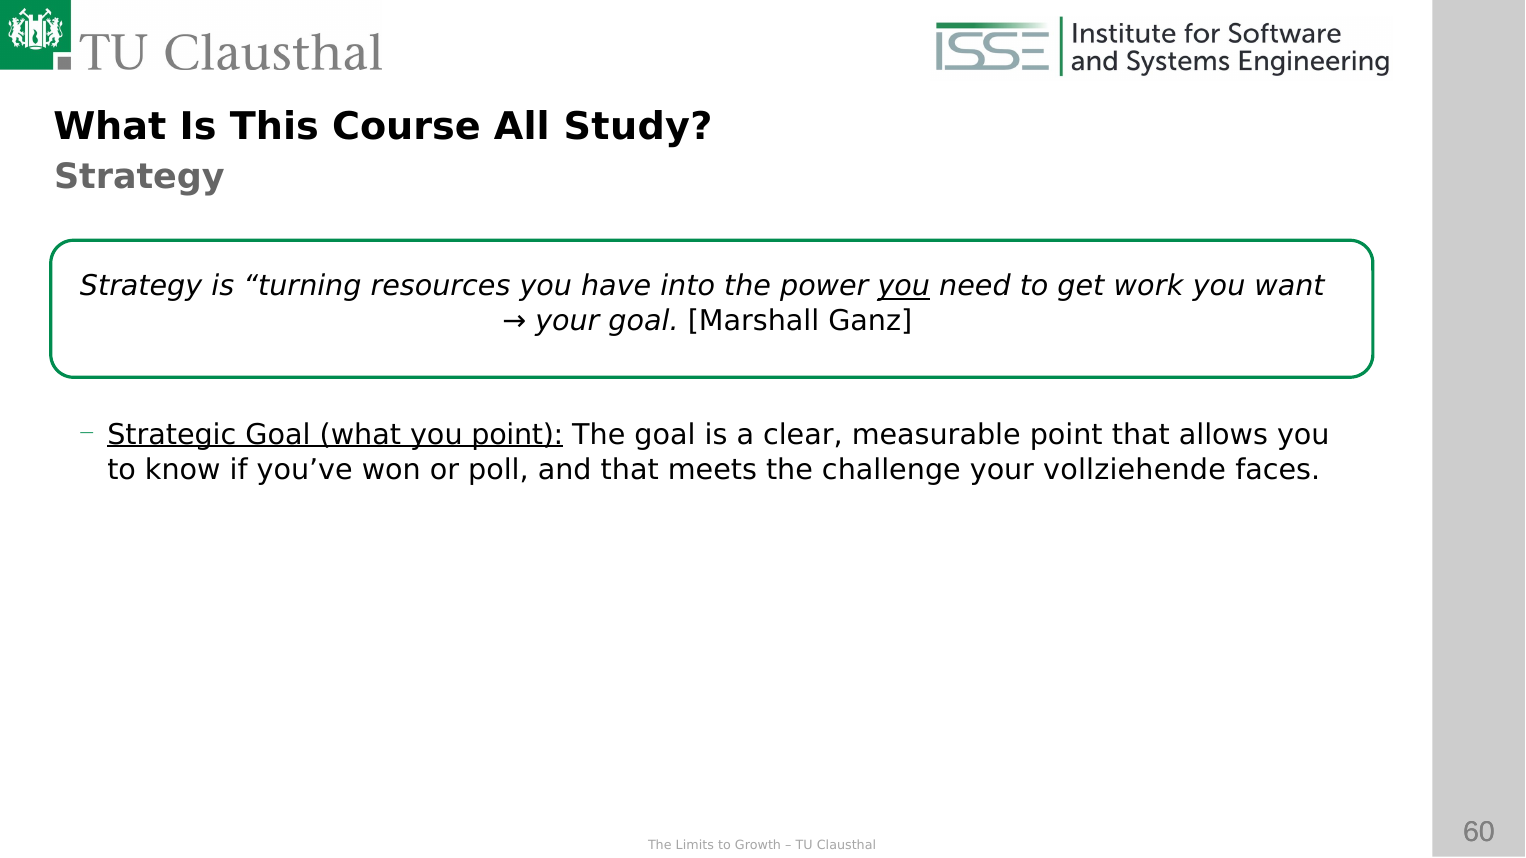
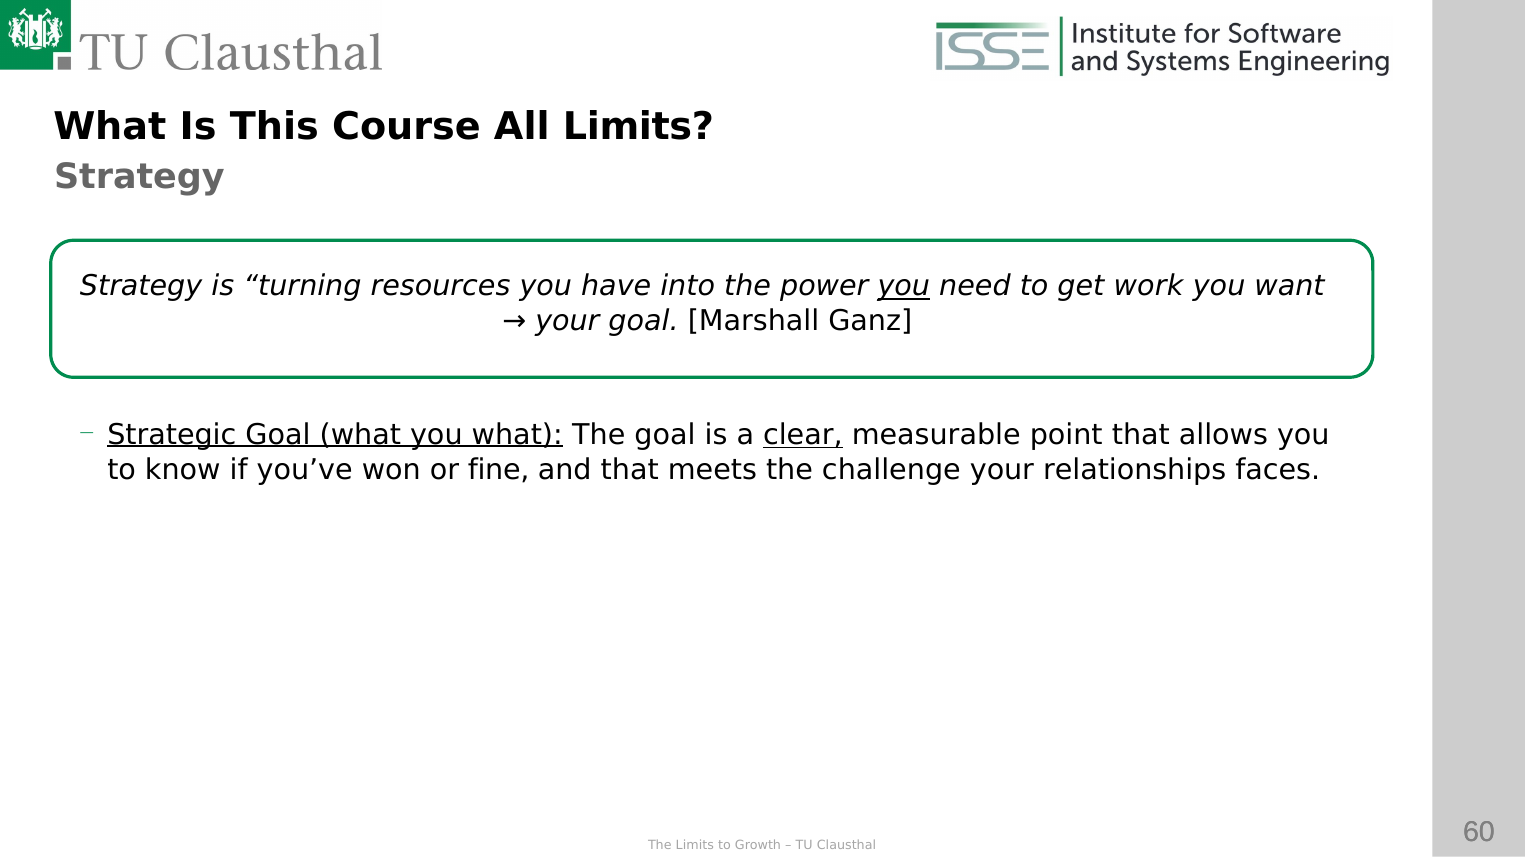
All Study: Study -> Limits (638, 127)
you point: point -> what (517, 435)
clear underline: none -> present (803, 435)
poll: poll -> fine (499, 470)
challenge your vollziehende: vollziehende -> relationships (1135, 470)
